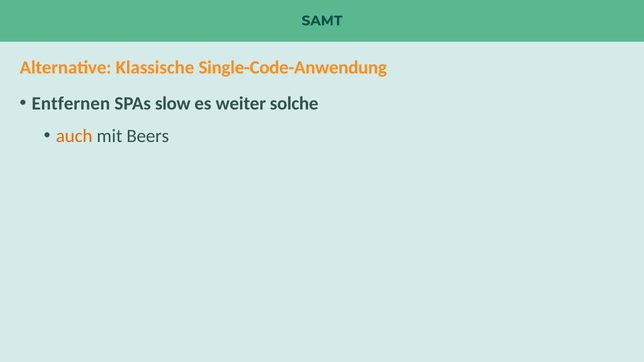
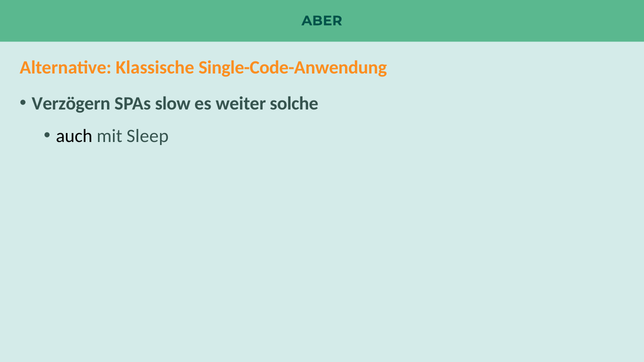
SAMT: SAMT -> ABER (322, 21)
Entfernen: Entfernen -> Verzögern (71, 104)
auch colour: orange -> black (74, 136)
Beers: Beers -> Sleep (148, 136)
